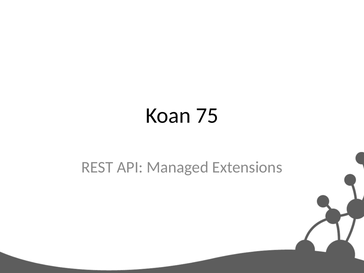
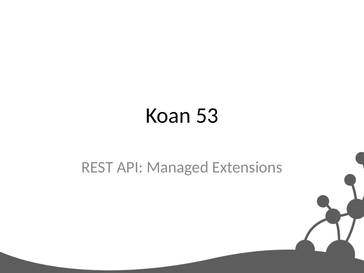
75: 75 -> 53 (207, 116)
